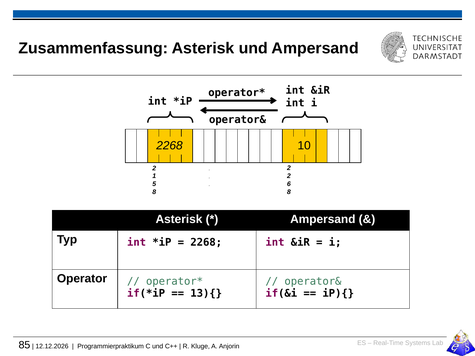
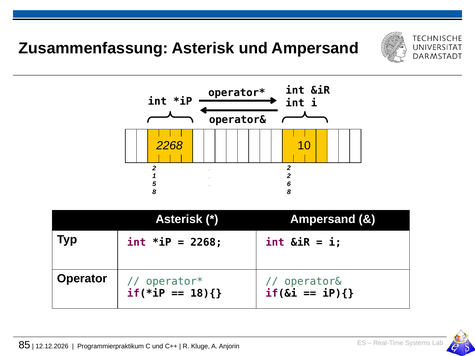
13){: 13){ -> 18){ (206, 294)
